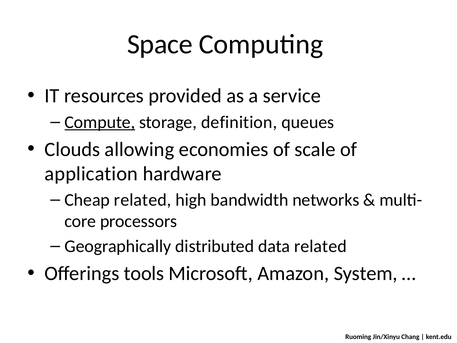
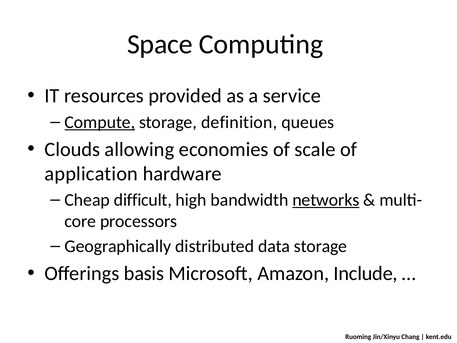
Cheap related: related -> difficult (143, 200)
networks underline: none -> present (326, 200)
data related: related -> storage (321, 246)
tools: tools -> basis (144, 273)
System: System -> Include (366, 273)
